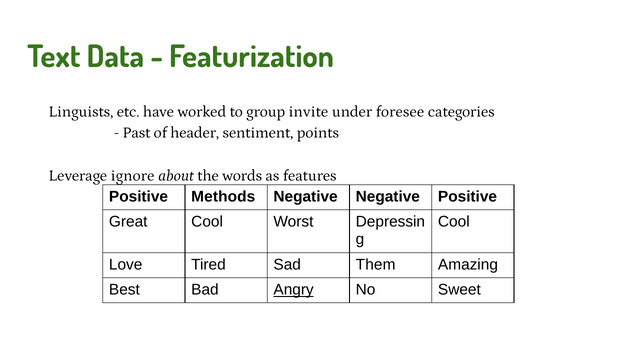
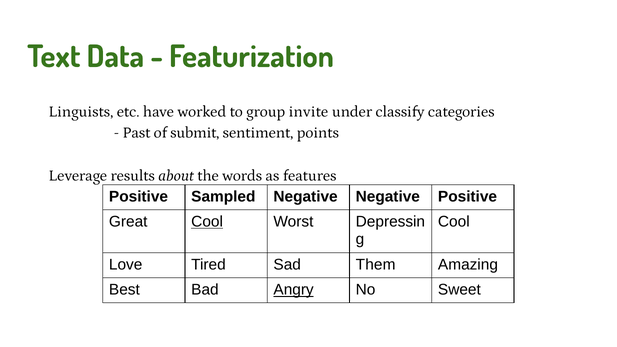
foresee: foresee -> classify (400, 112)
header: header -> submit (195, 133)
ignore: ignore -> results (133, 175)
Methods: Methods -> Sampled (223, 197)
Cool underline: none -> present (207, 222)
